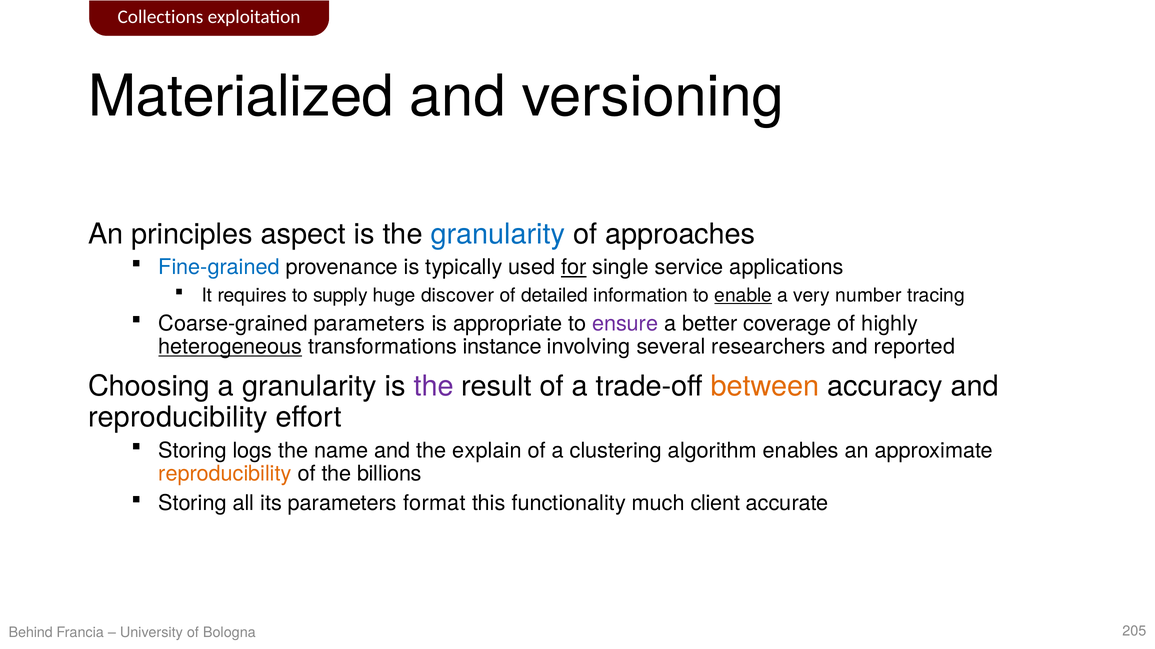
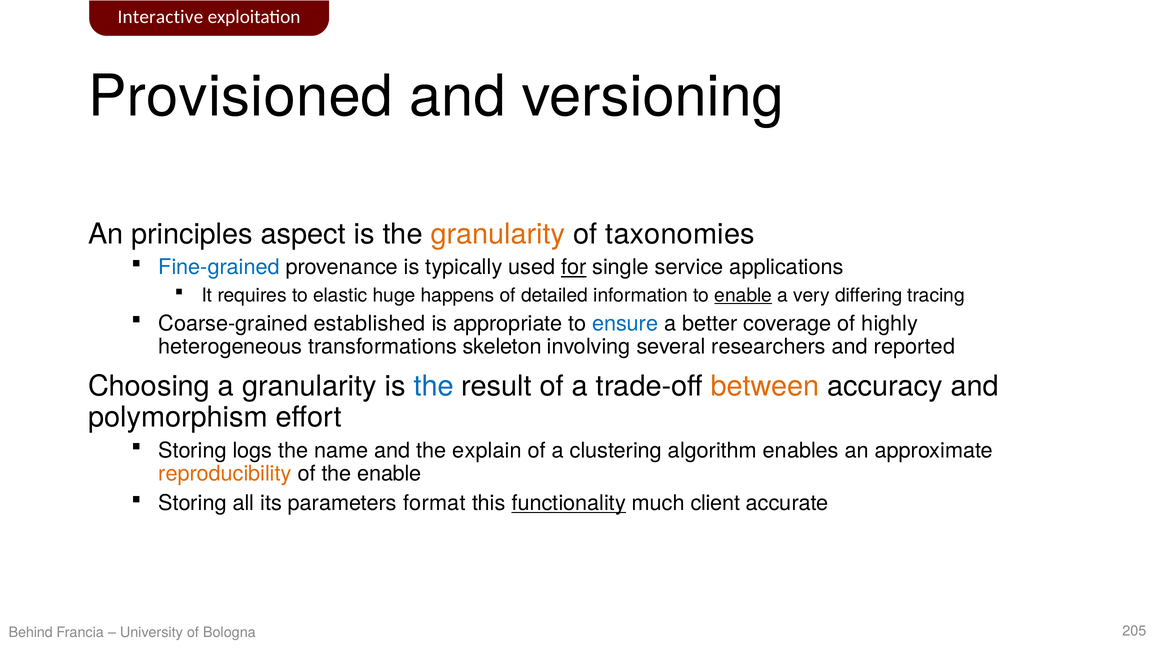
Collections: Collections -> Interactive (160, 17)
Materialized: Materialized -> Provisioned (241, 97)
granularity colour: blue -> orange (498, 234)
approaches: approaches -> taxonomies (680, 234)
supply: supply -> elastic (340, 296)
discover: discover -> happens (458, 296)
number: number -> differing (869, 296)
Coarse-grained parameters: parameters -> established (369, 324)
ensure colour: purple -> blue (625, 324)
heterogeneous underline: present -> none (230, 347)
instance: instance -> skeleton (502, 347)
the colour: purple -> blue (434, 386)
reproducibility: reproducibility -> polymorphism (178, 418)
the billions: billions -> enable (389, 474)
functionality underline: none -> present (569, 504)
